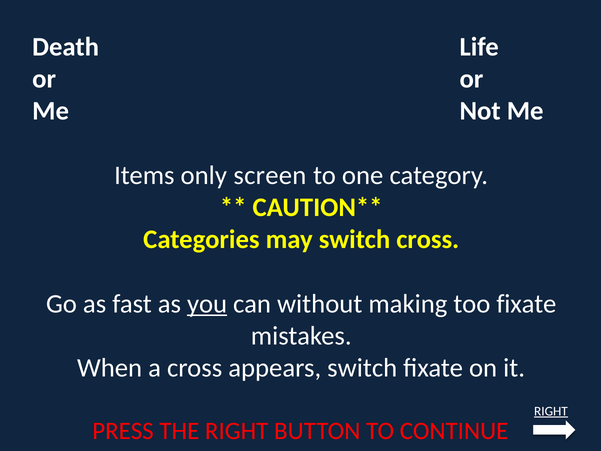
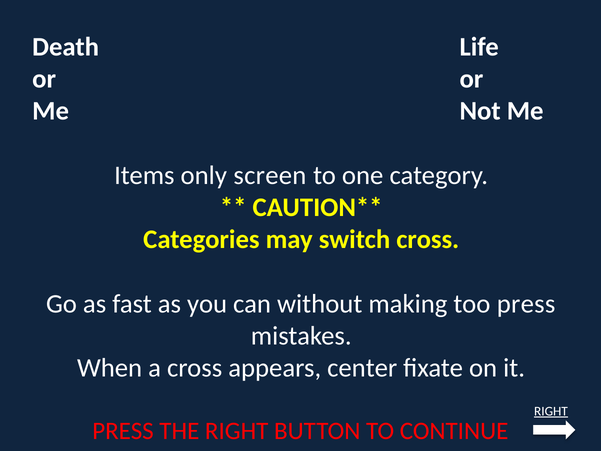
you underline: present -> none (207, 304)
too fixate: fixate -> press (526, 304)
appears switch: switch -> center (362, 368)
